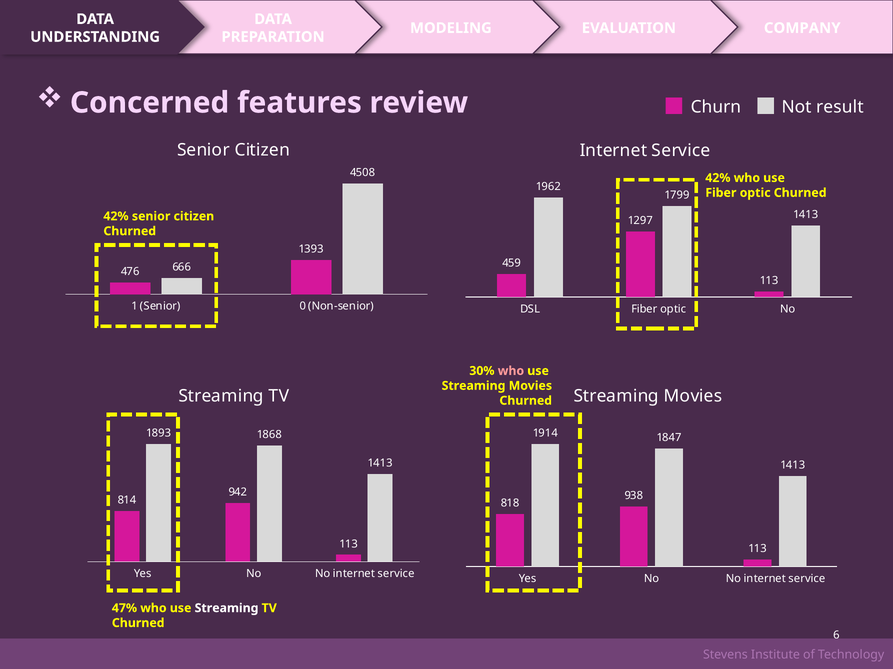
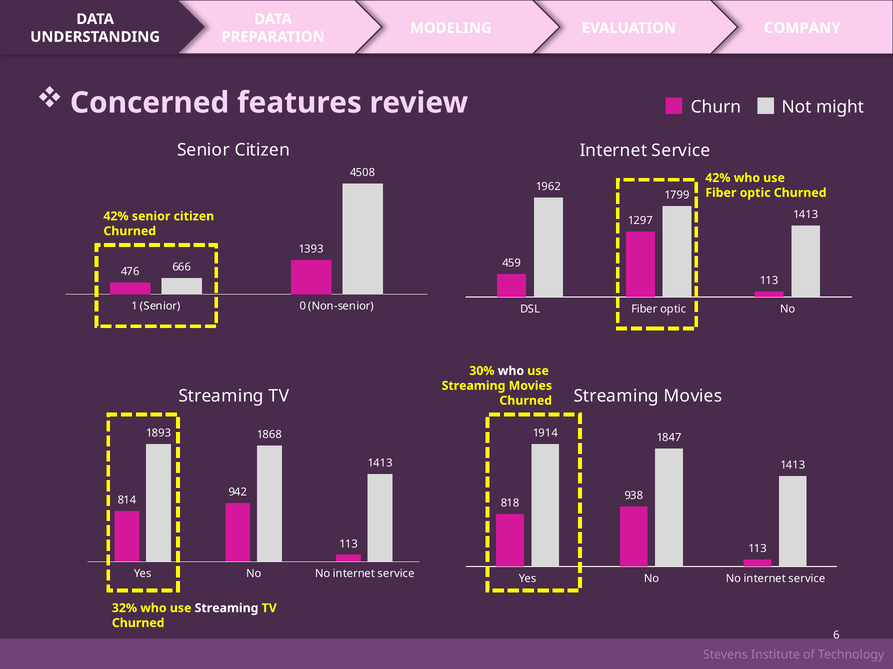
result: result -> might (840, 107)
who colour: pink -> white (511, 371)
47%: 47% -> 32% (124, 609)
